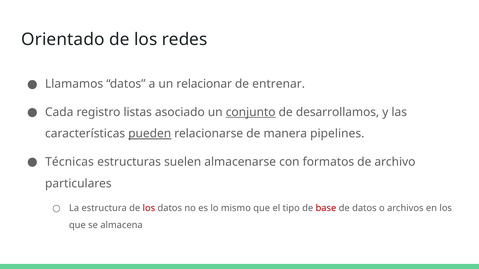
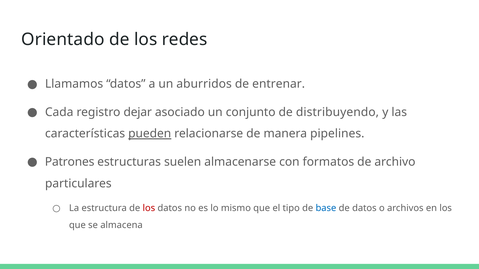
relacionar: relacionar -> aburridos (204, 84)
listas: listas -> dejar (138, 112)
conjunto underline: present -> none (251, 112)
desarrollamos: desarrollamos -> distribuyendo (337, 112)
Técnicas: Técnicas -> Patrones (70, 162)
base colour: red -> blue (326, 209)
